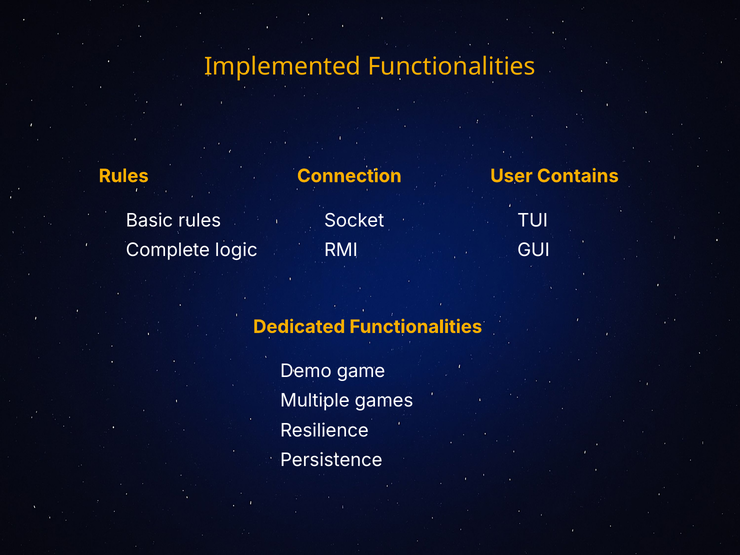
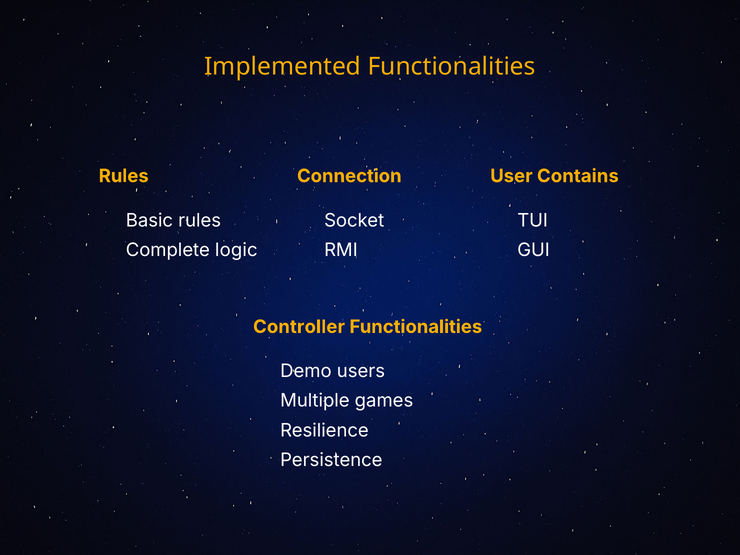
Dedicated: Dedicated -> Controller (299, 327)
game: game -> users (361, 371)
